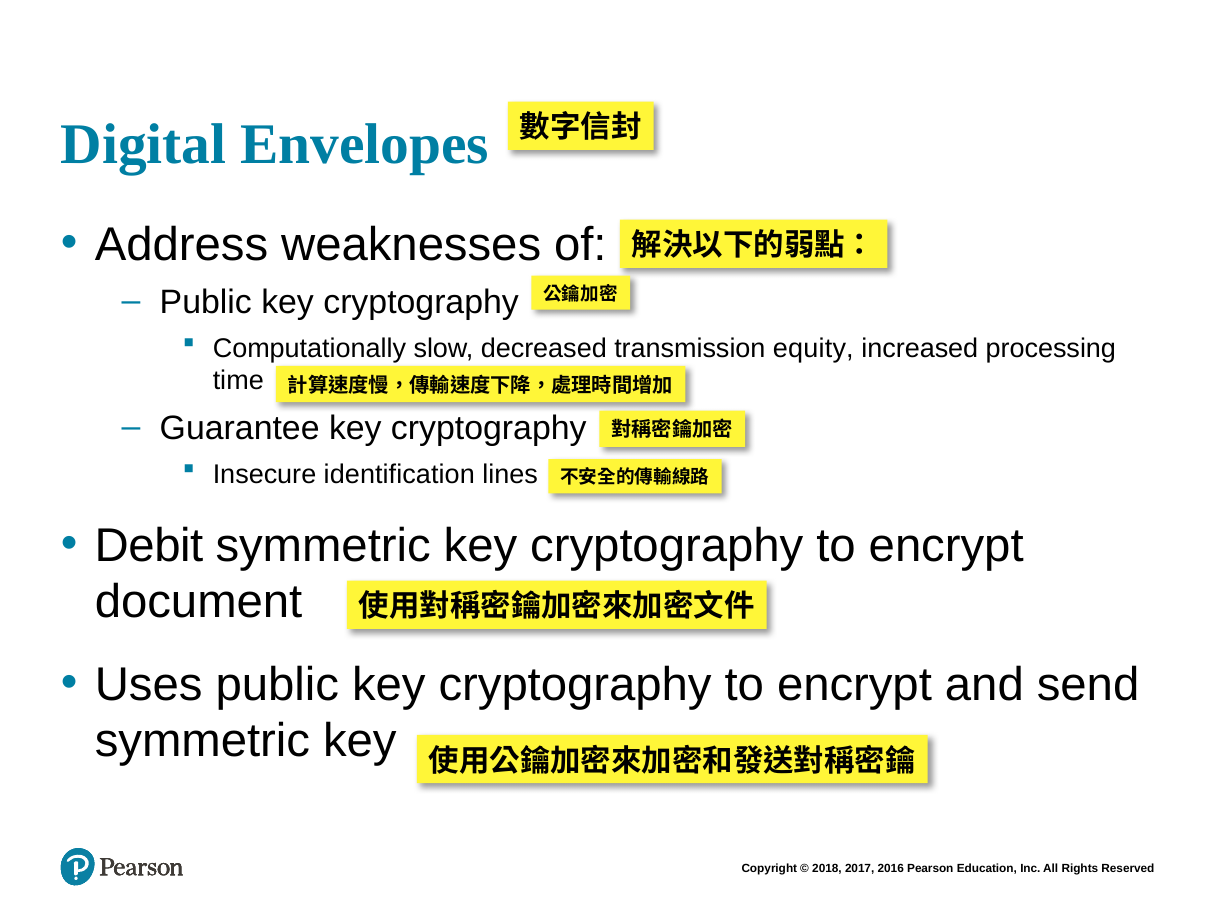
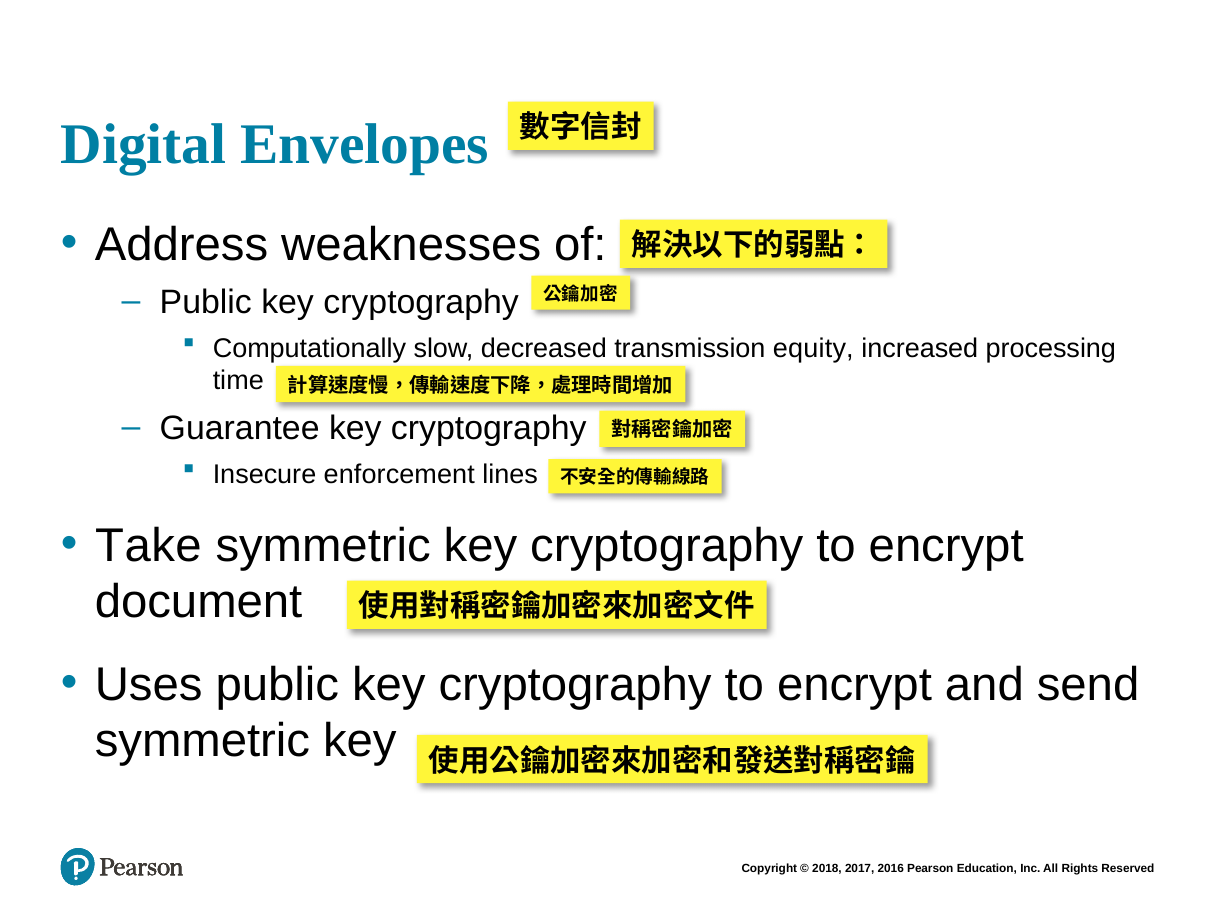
identification: identification -> enforcement (399, 475)
Debit: Debit -> Take (149, 546)
